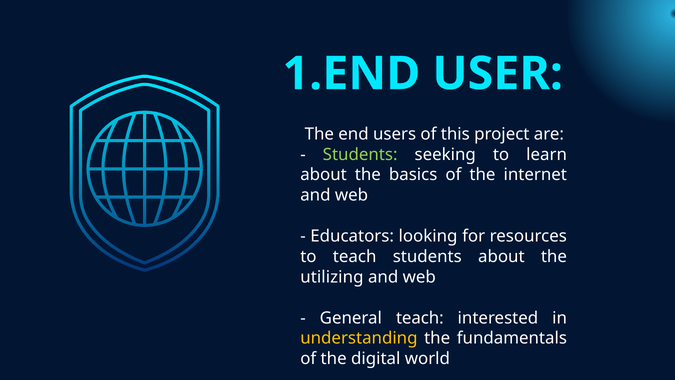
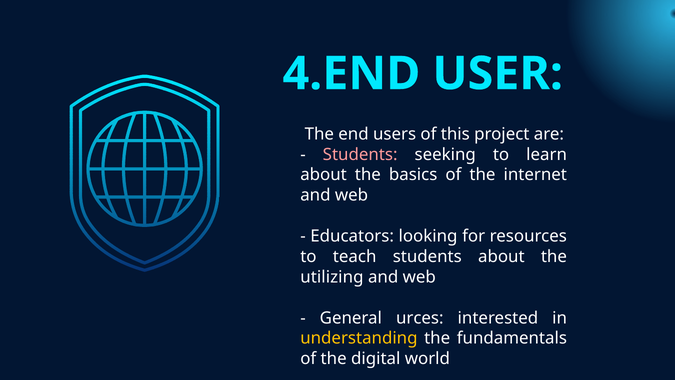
1.END: 1.END -> 4.END (351, 74)
Students colour: light green -> pink (360, 154)
General teach: teach -> urces (420, 318)
